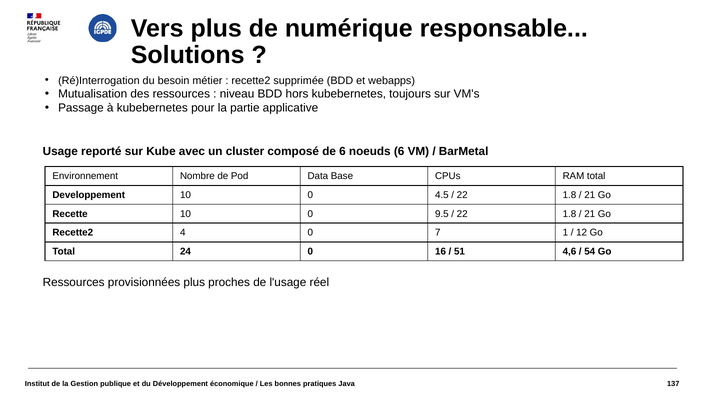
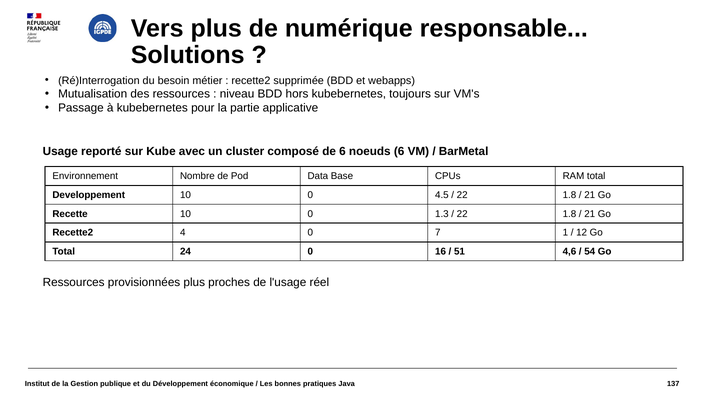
9.5: 9.5 -> 1.3 (442, 214)
